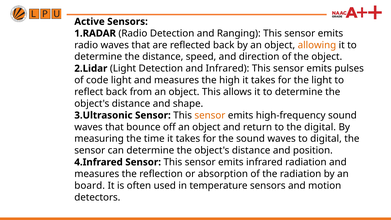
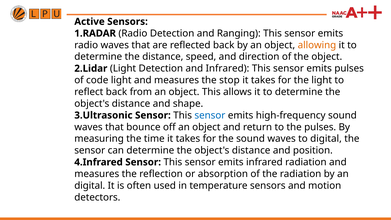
high: high -> stop (229, 80)
sensor colour: orange -> blue (210, 115)
the digital: digital -> pulses (320, 127)
board: board -> digital (90, 186)
